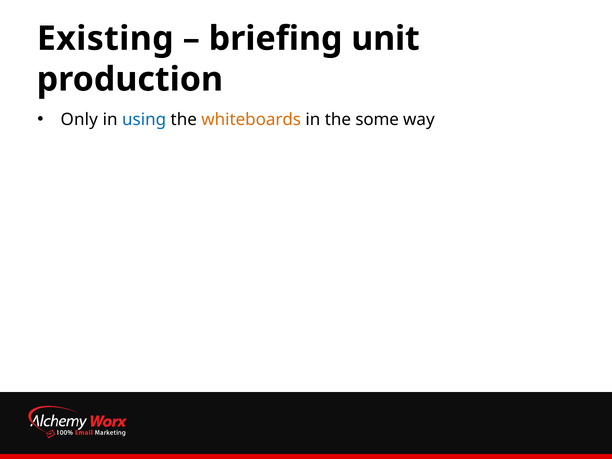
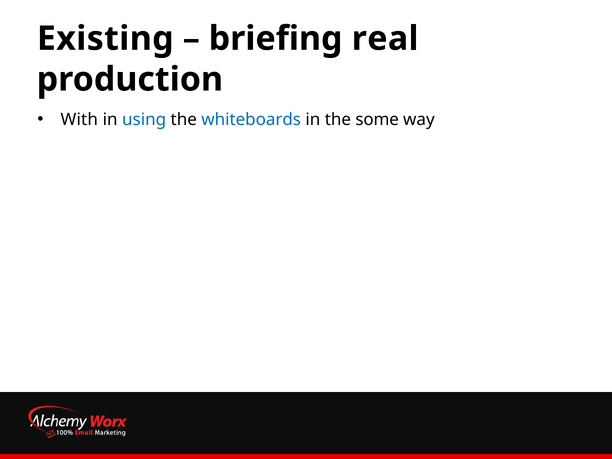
unit: unit -> real (385, 39)
Only: Only -> With (79, 120)
whiteboards colour: orange -> blue (251, 120)
